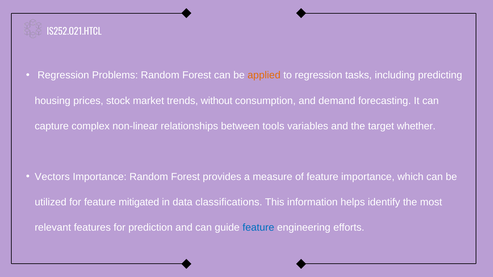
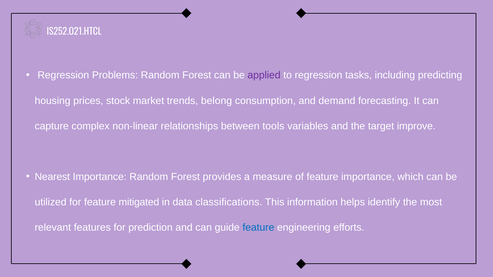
applied colour: orange -> purple (264, 75)
without: without -> belong (217, 101)
whether: whether -> improve (416, 126)
Vectors: Vectors -> Nearest (52, 177)
